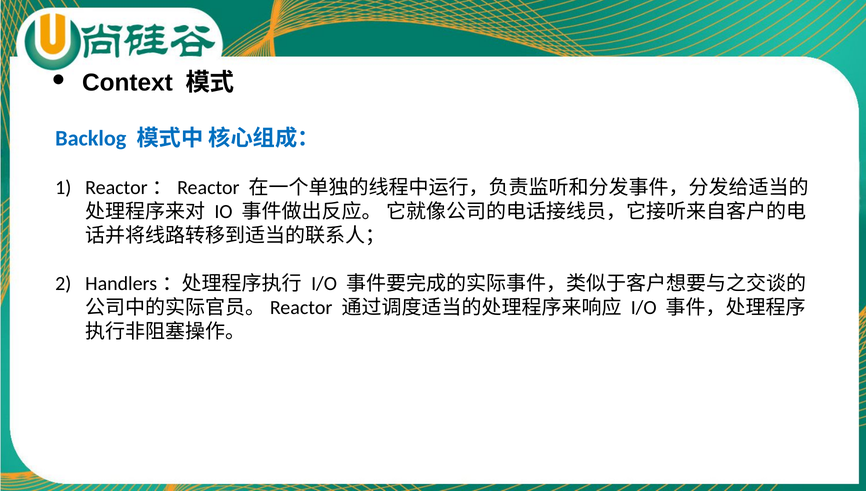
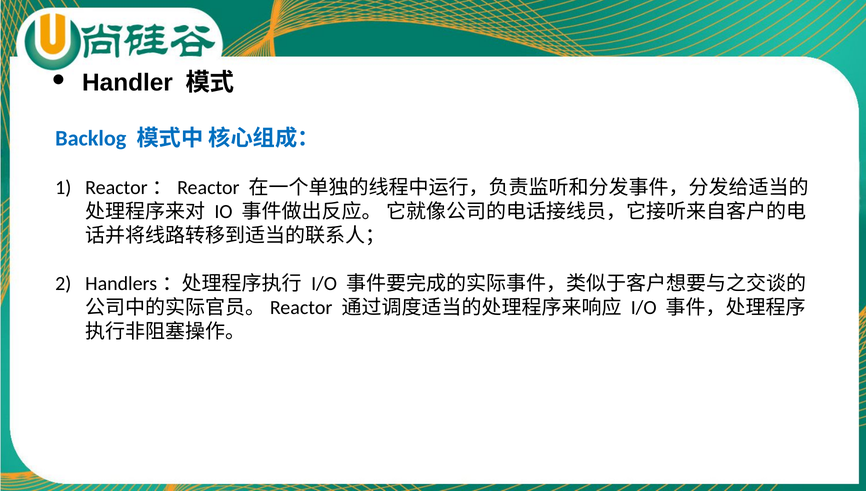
Context: Context -> Handler (127, 83)
